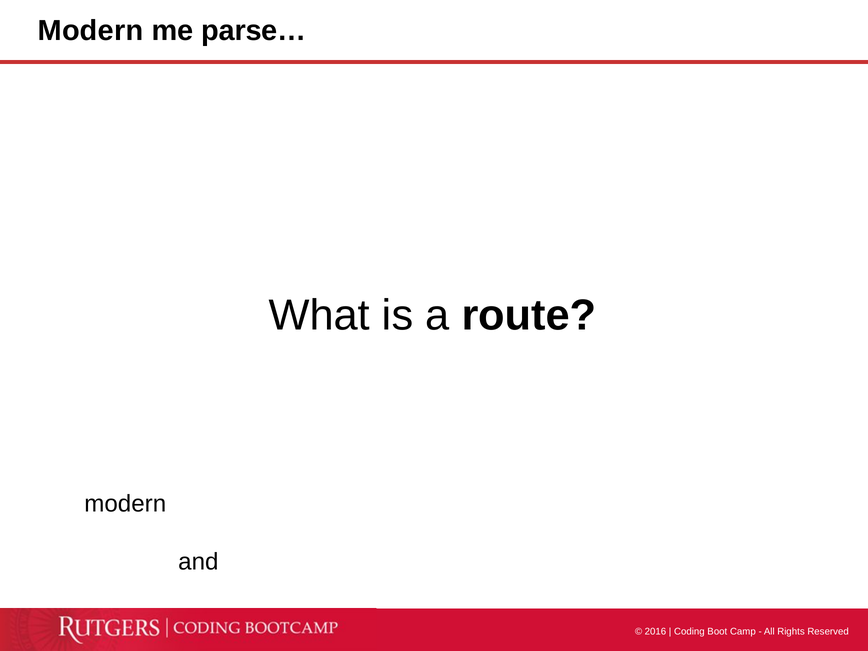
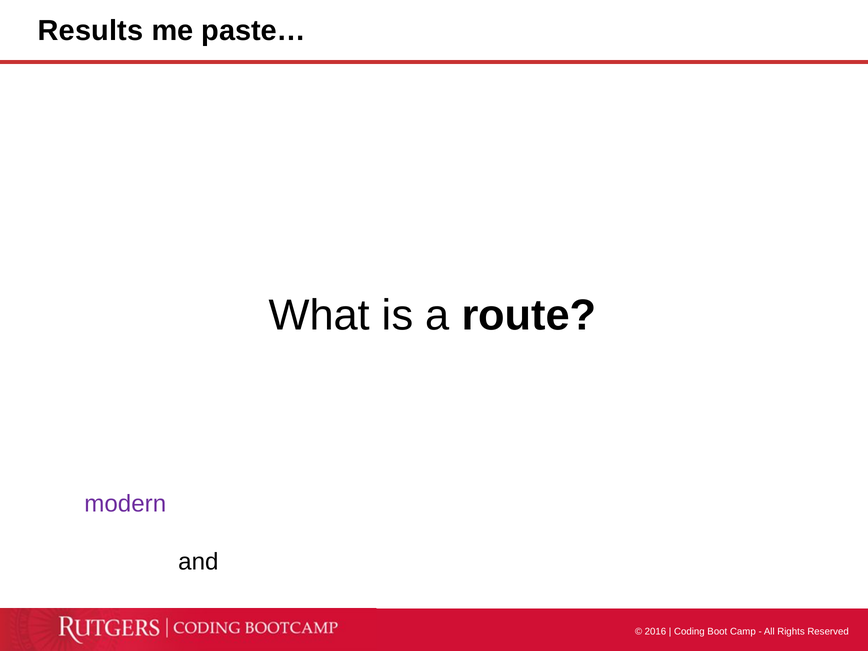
Modern: Modern -> Results (91, 31)
parse…: parse… -> paste… (254, 31)
modern colour: black -> purple (125, 504)
